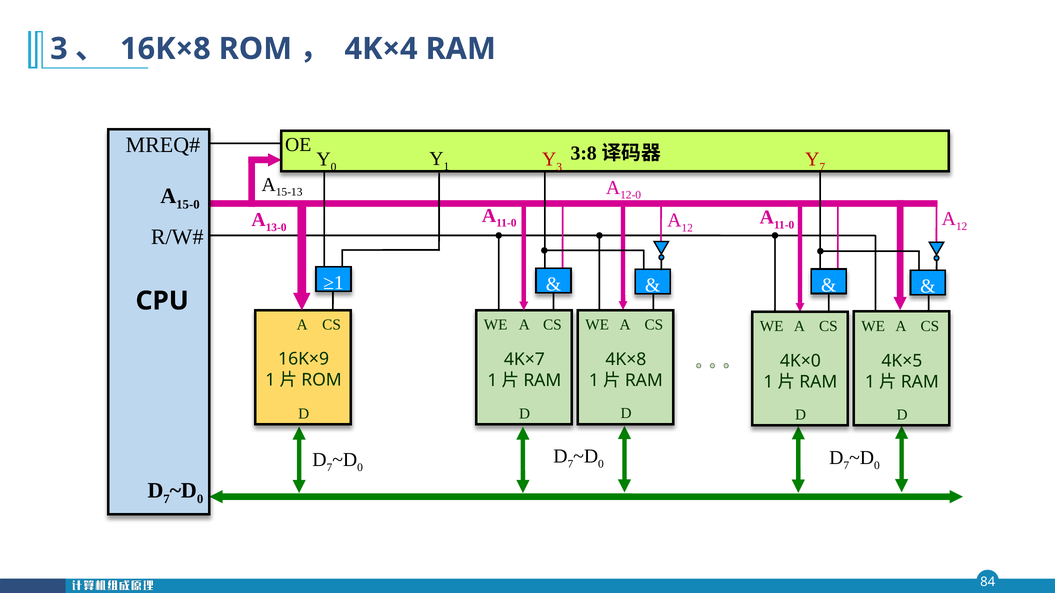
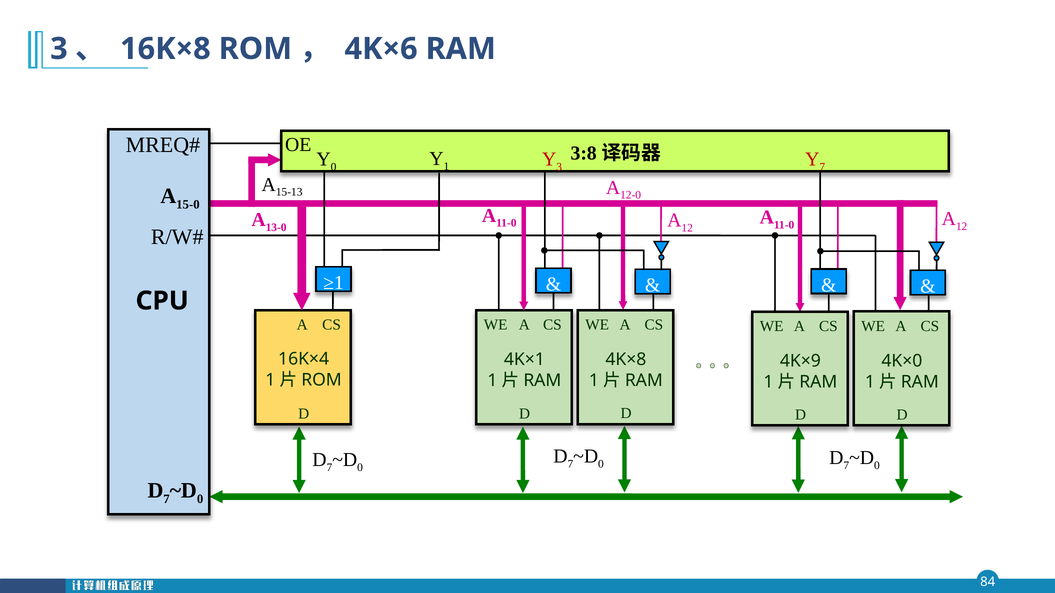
4K×4: 4K×4 -> 4K×6 (381, 49)
16K×9: 16K×9 -> 16K×4 (304, 359)
4K×7: 4K×7 -> 4K×1 (524, 360)
4K×5: 4K×5 -> 4K×0 (902, 361)
4K×0: 4K×0 -> 4K×9 (800, 361)
